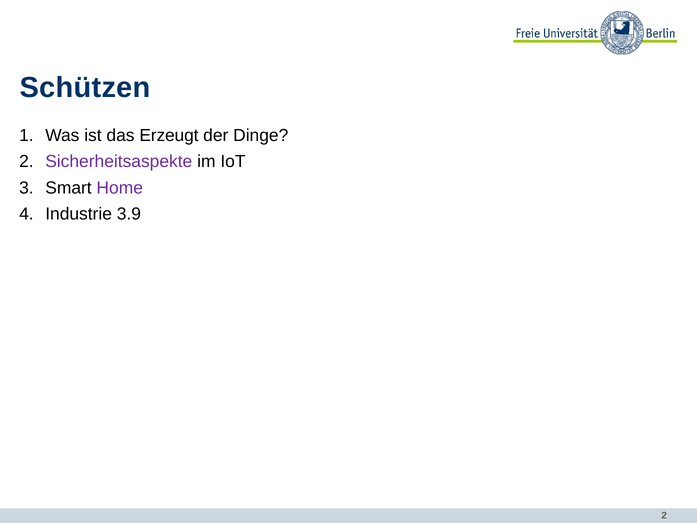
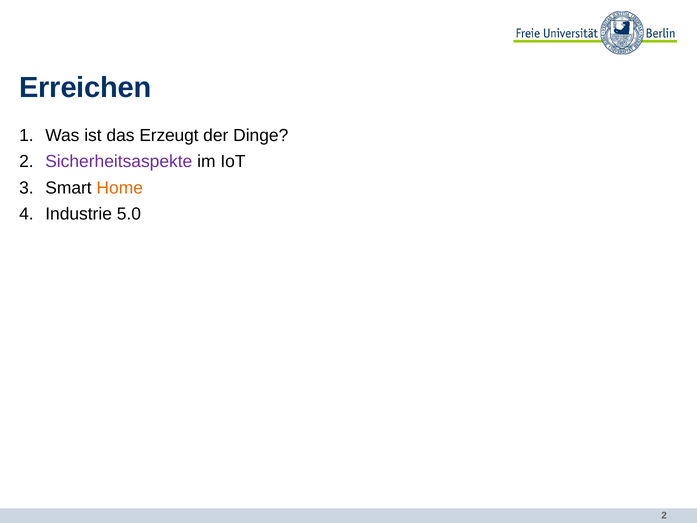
Schützen: Schützen -> Erreichen (85, 88)
Home colour: purple -> orange (120, 188)
3.9: 3.9 -> 5.0 (129, 214)
